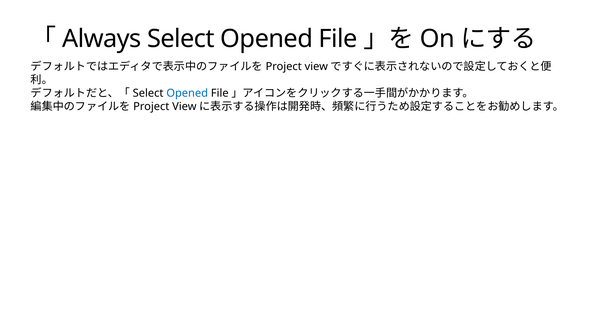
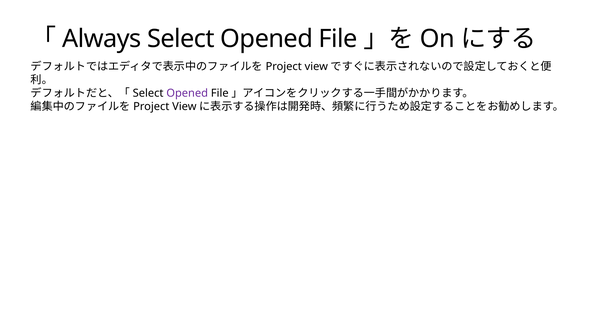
Opened colour: blue -> purple (187, 93)
